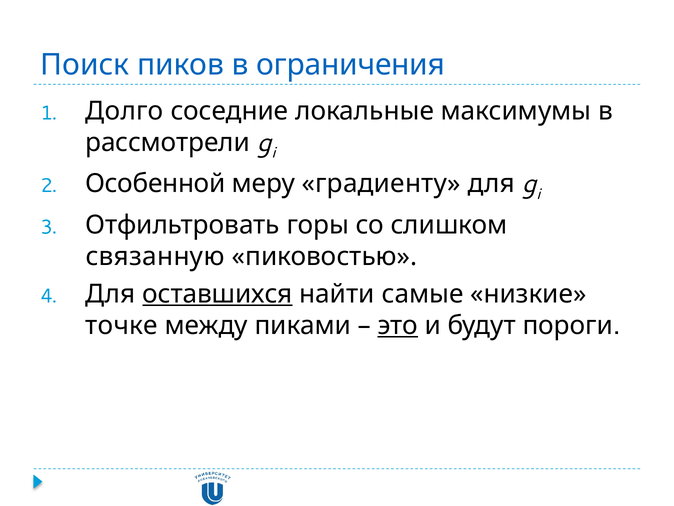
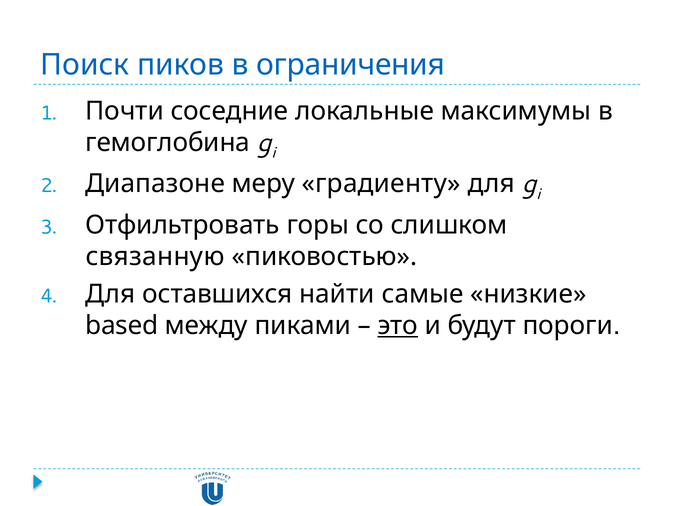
Долго: Долго -> Почти (125, 111)
рассмотрели: рассмотрели -> гемоглобина (168, 142)
Особенной: Особенной -> Диапазоне (155, 184)
оставшихся underline: present -> none (217, 294)
точке: точке -> based (122, 325)
